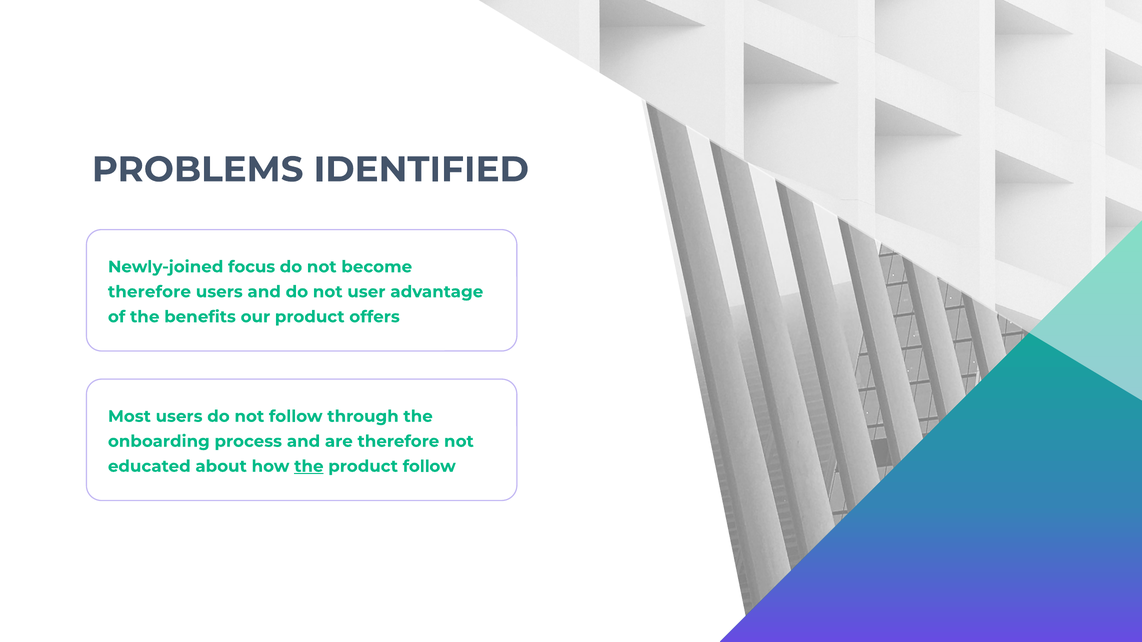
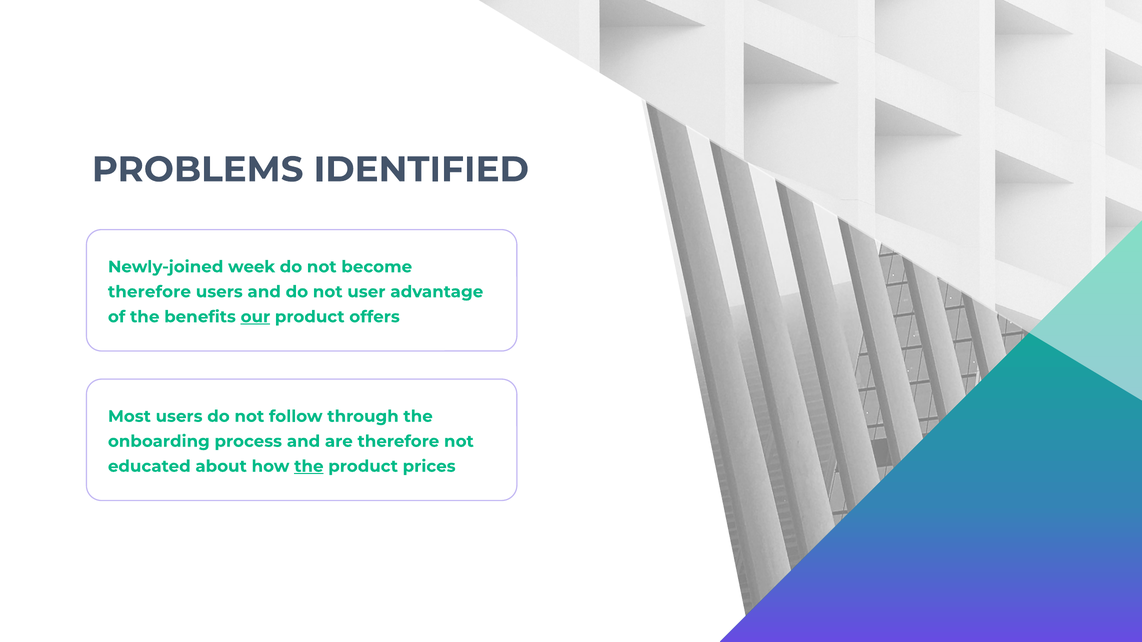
focus: focus -> week (252, 267)
our underline: none -> present (255, 317)
product follow: follow -> prices (429, 467)
